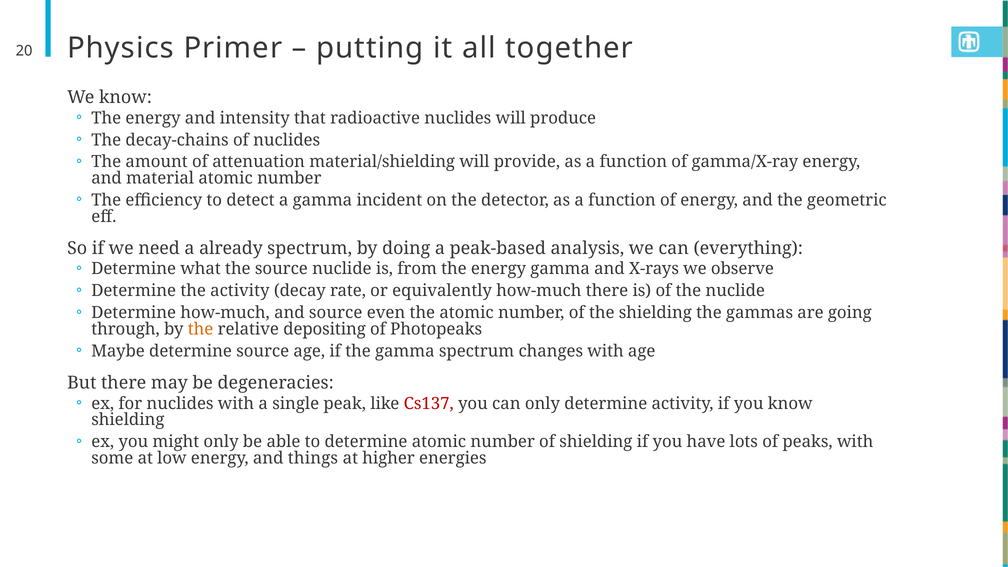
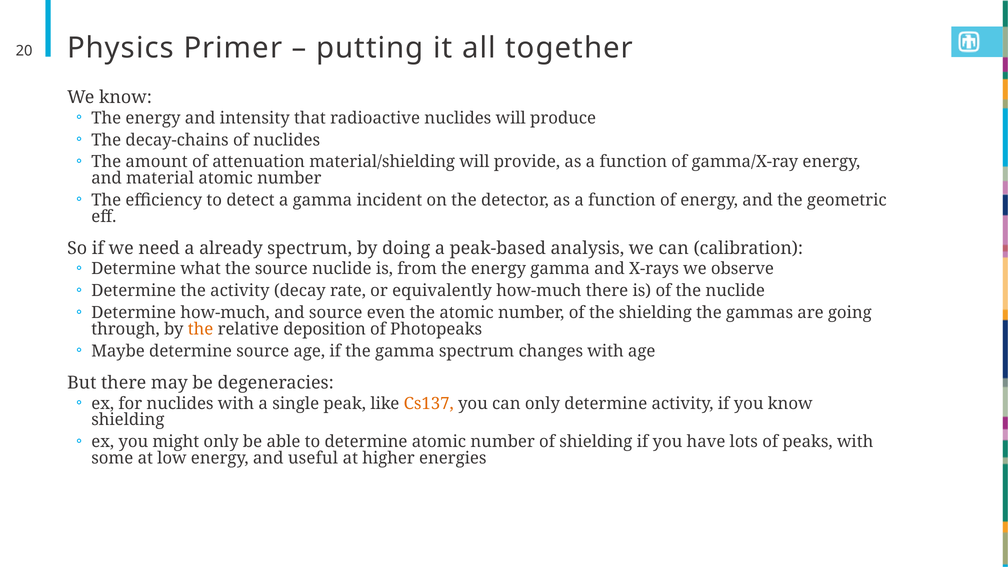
everything: everything -> calibration (748, 248)
depositing: depositing -> deposition (325, 329)
Cs137 colour: red -> orange (429, 404)
things: things -> useful (313, 458)
